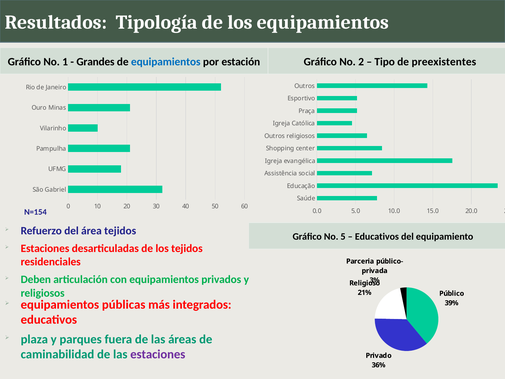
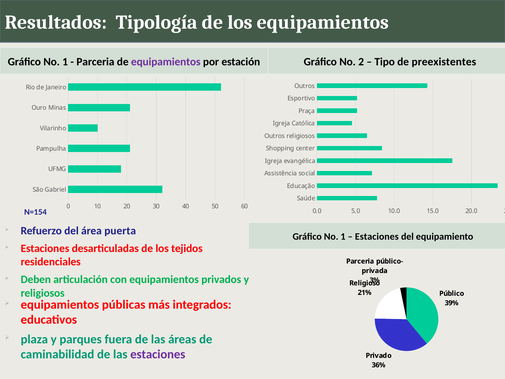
Grandes: Grandes -> Parceria (95, 62)
equipamientos colour: blue -> purple (166, 62)
área tejidos: tejidos -> puerta (120, 231)
5: 5 -> 1 (343, 236)
Educativos: Educativos -> Estaciones (377, 236)
